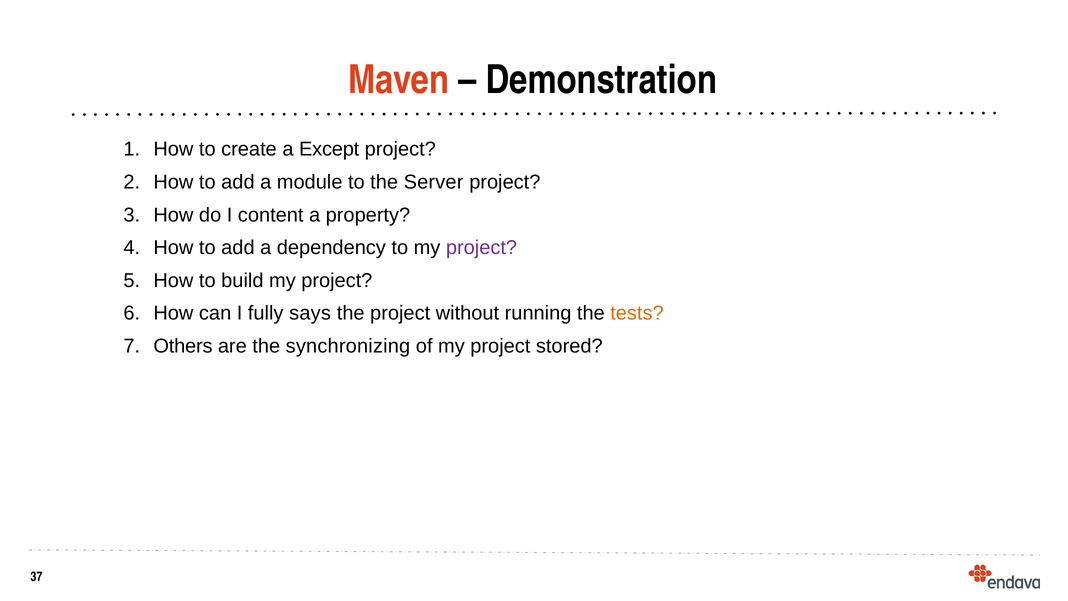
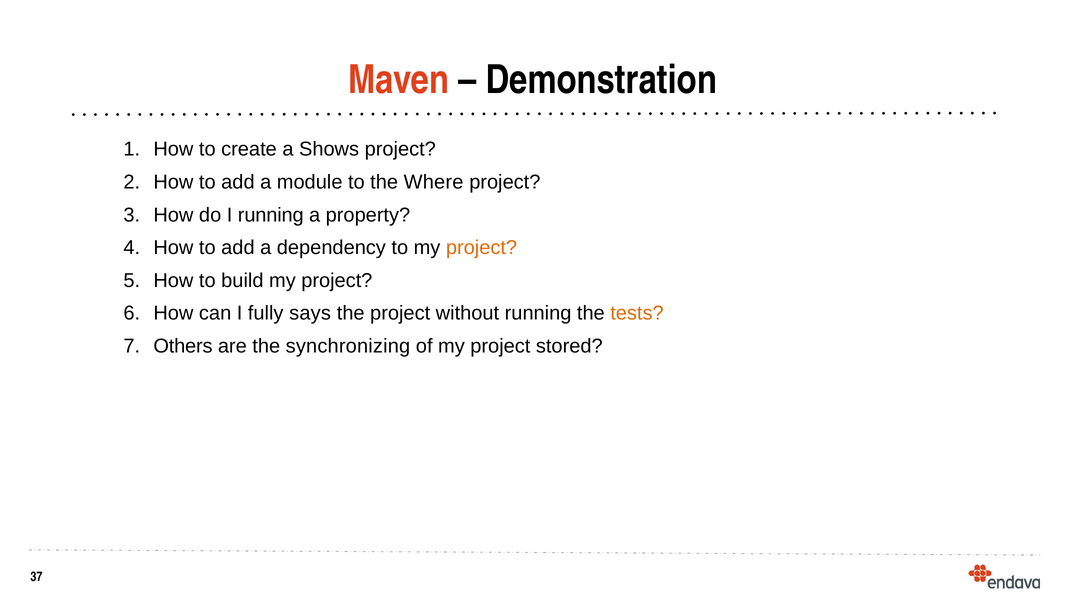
Except: Except -> Shows (329, 149)
Server: Server -> Where (434, 182)
I content: content -> running (271, 215)
project colour: purple -> orange (482, 248)
